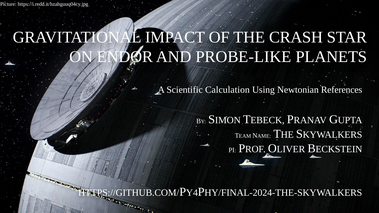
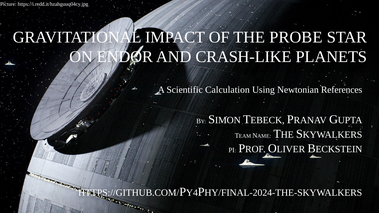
CRASH: CRASH -> PROBE (296, 37)
PROBE-LIKE: PROBE-LIKE -> CRASH-LIKE (244, 57)
